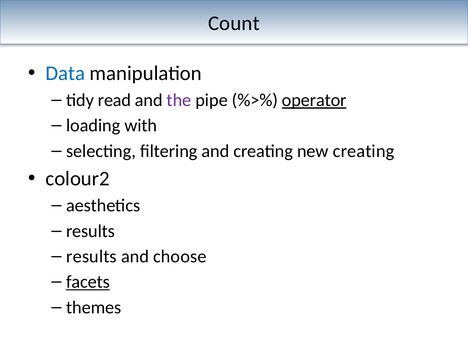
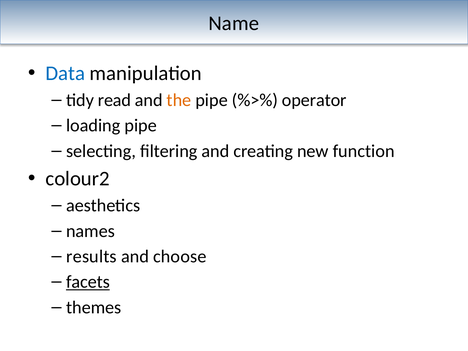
Count: Count -> Name (234, 23)
the colour: purple -> orange (179, 100)
operator underline: present -> none (314, 100)
loading with: with -> pipe (141, 126)
new creating: creating -> function (364, 151)
results: results -> names (90, 231)
